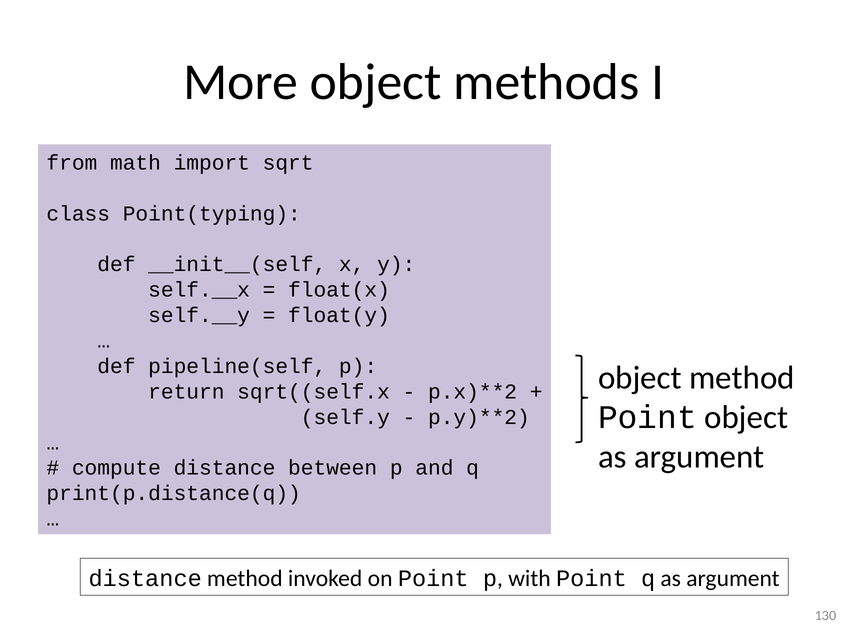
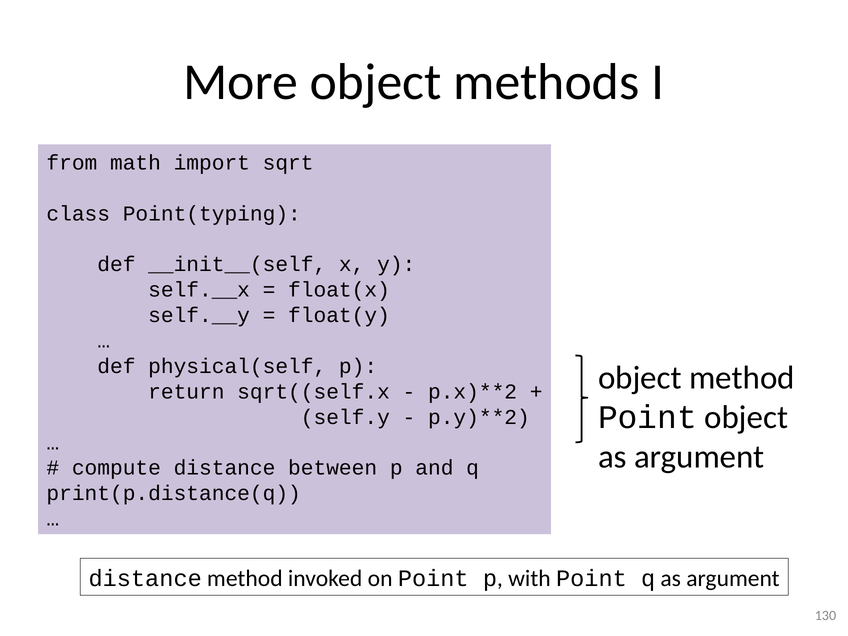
pipeline(self: pipeline(self -> physical(self (237, 366)
